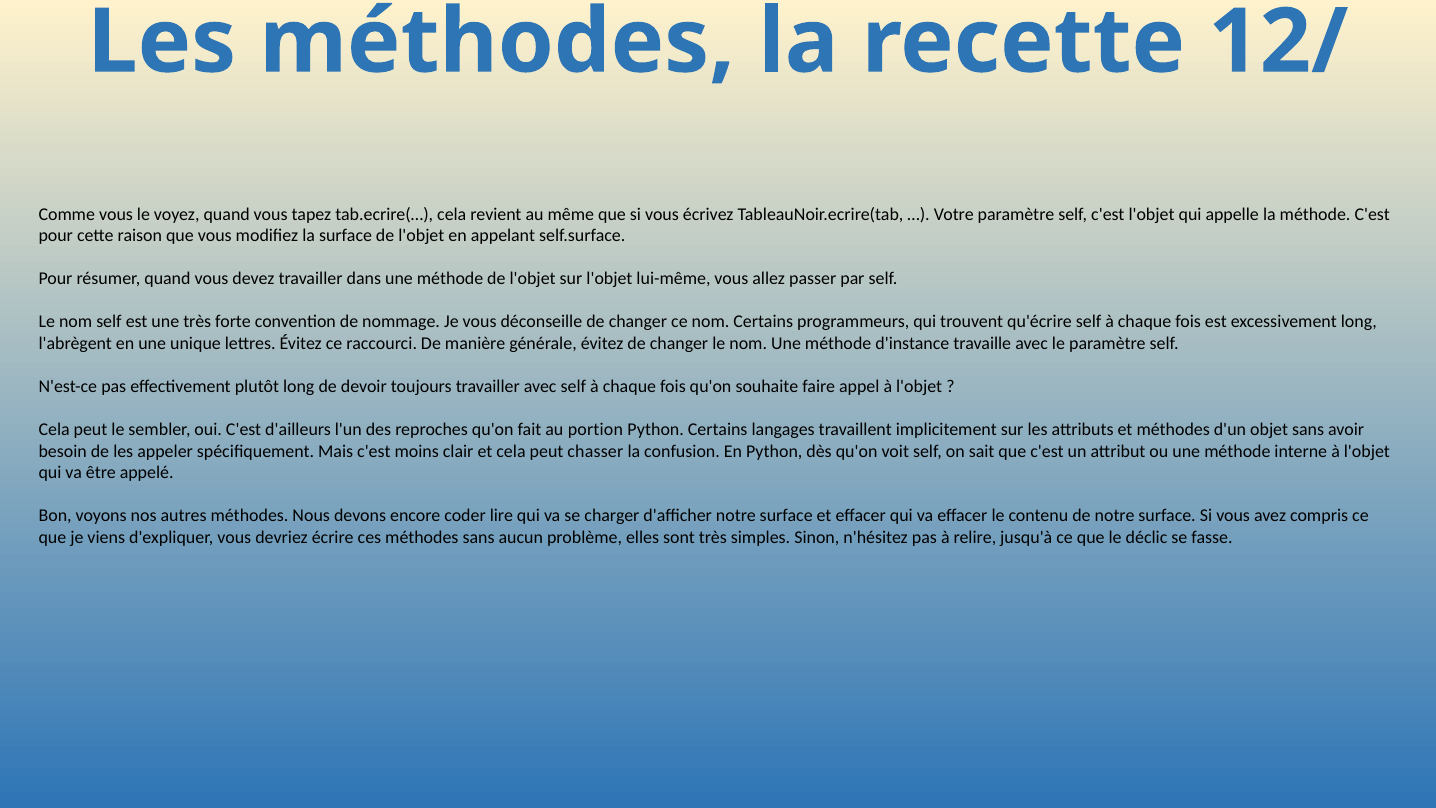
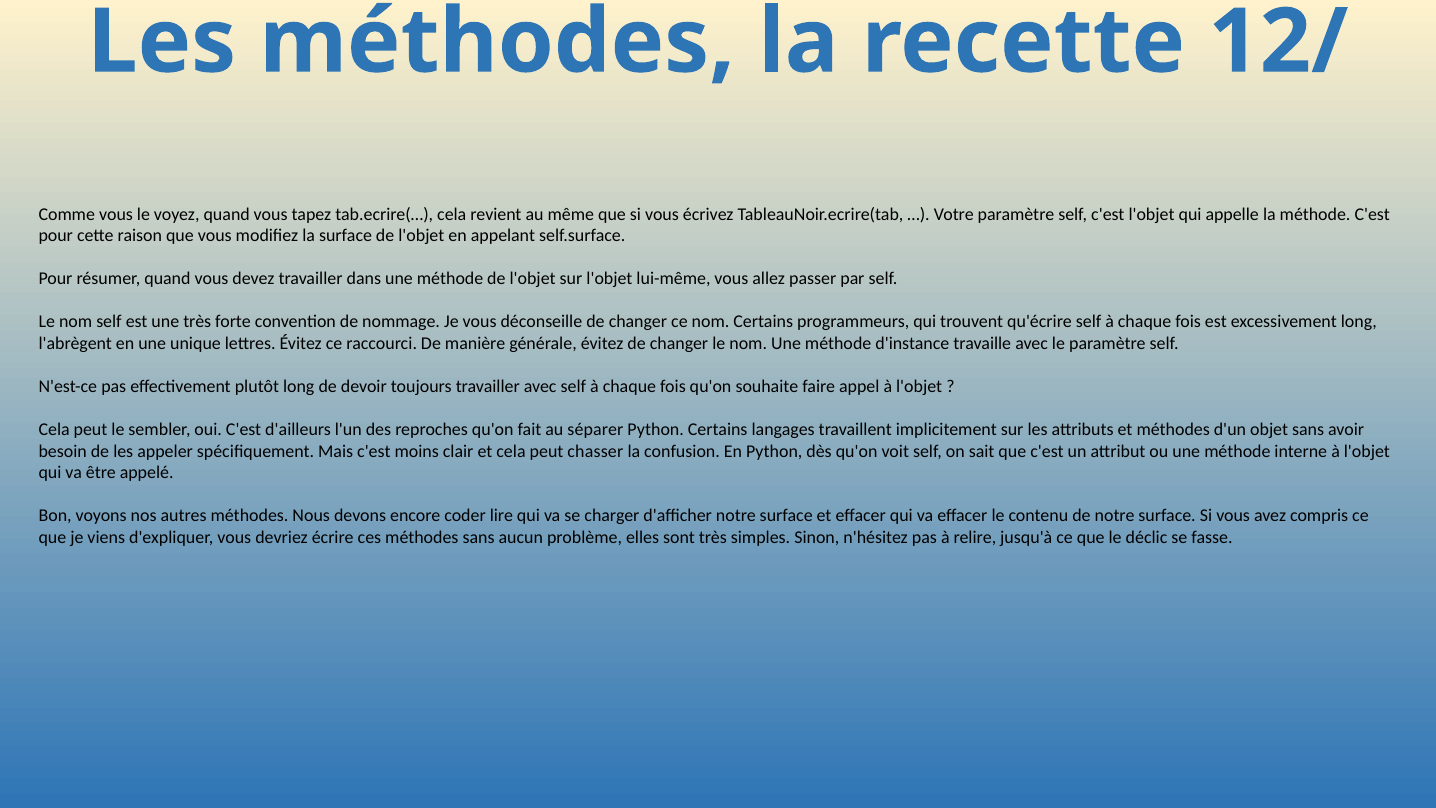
portion: portion -> séparer (595, 429)
